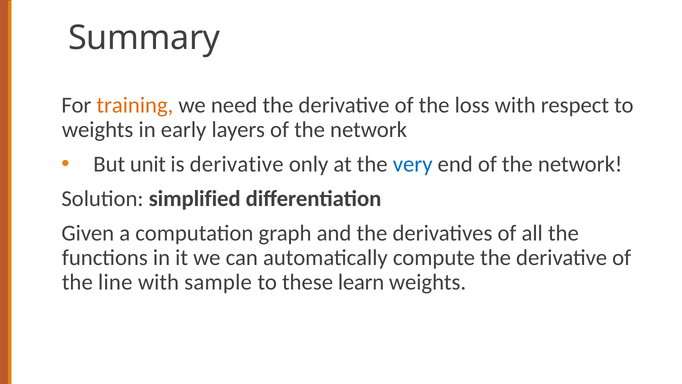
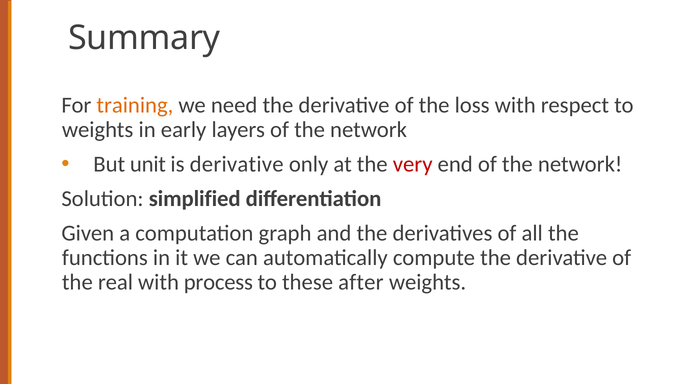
very colour: blue -> red (413, 164)
line: line -> real (115, 282)
sample: sample -> process (218, 282)
learn: learn -> after (361, 282)
